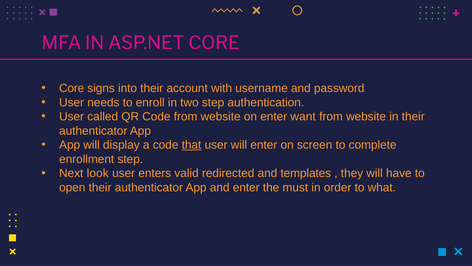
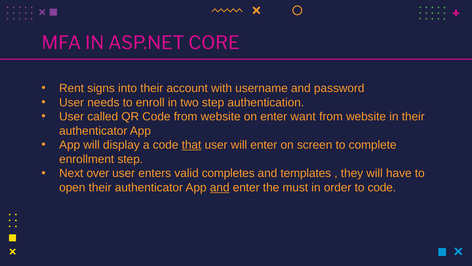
Core: Core -> Rent (72, 88)
look: look -> over (98, 173)
redirected: redirected -> completes (228, 173)
and underline: none -> present (220, 187)
to what: what -> code (382, 187)
